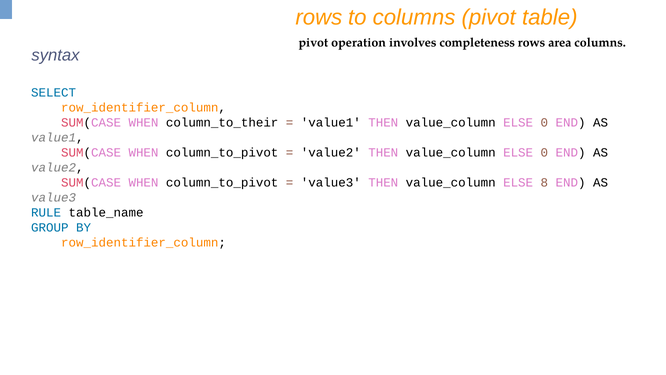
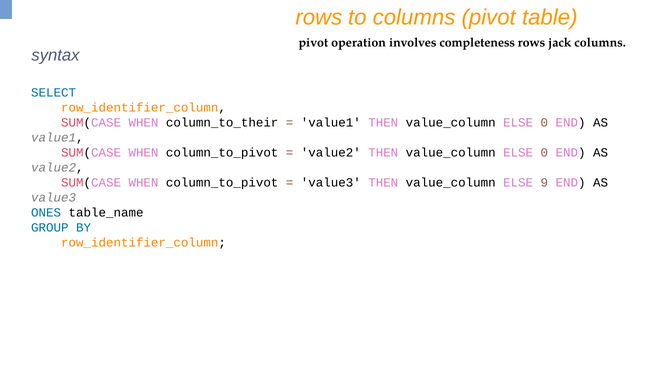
area: area -> jack (560, 42)
8: 8 -> 9 (544, 182)
RULE: RULE -> ONES (46, 212)
